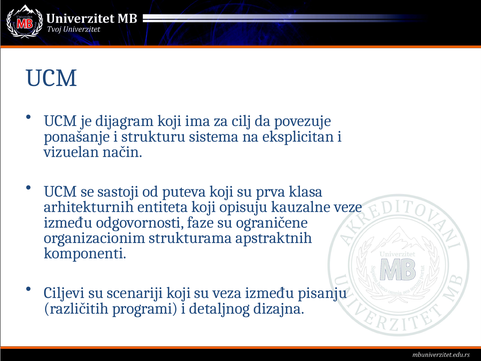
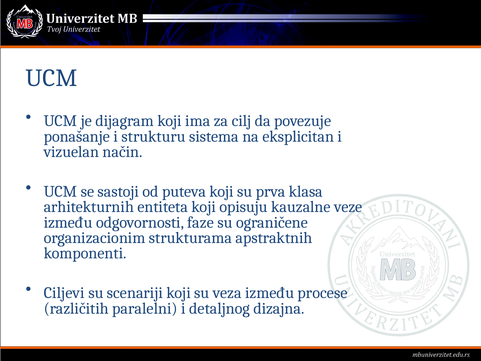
pisanju: pisanju -> procese (323, 293)
programi: programi -> paralelni (145, 308)
